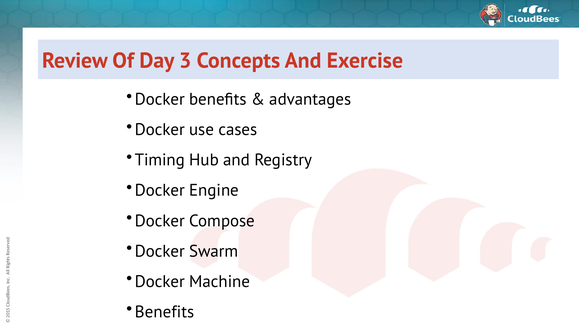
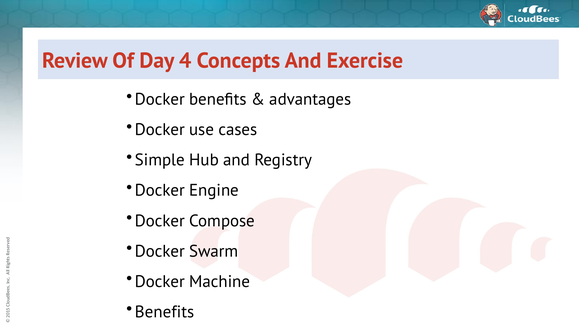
3: 3 -> 4 (185, 61)
Timing: Timing -> Simple (160, 160)
